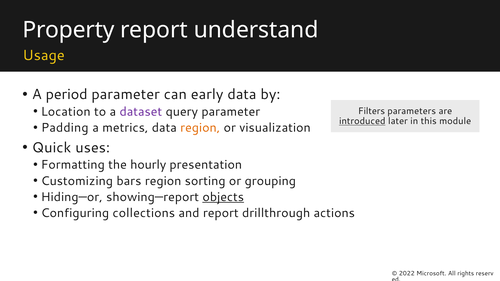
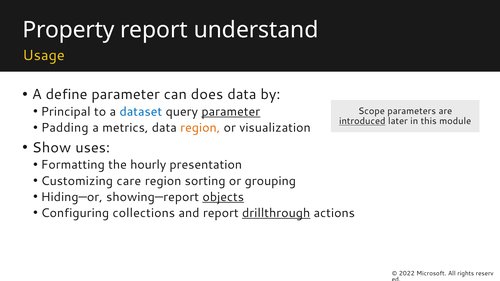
period: period -> define (67, 95)
early: early -> does (207, 95)
Location: Location -> Principal (66, 112)
dataset colour: purple -> blue (141, 112)
parameter underline: none -> present (231, 112)
Filters: Filters -> Scope (371, 111)
Quick: Quick -> Show (52, 148)
bars: bars -> care (129, 181)
drillthrough underline: none -> present (276, 213)
